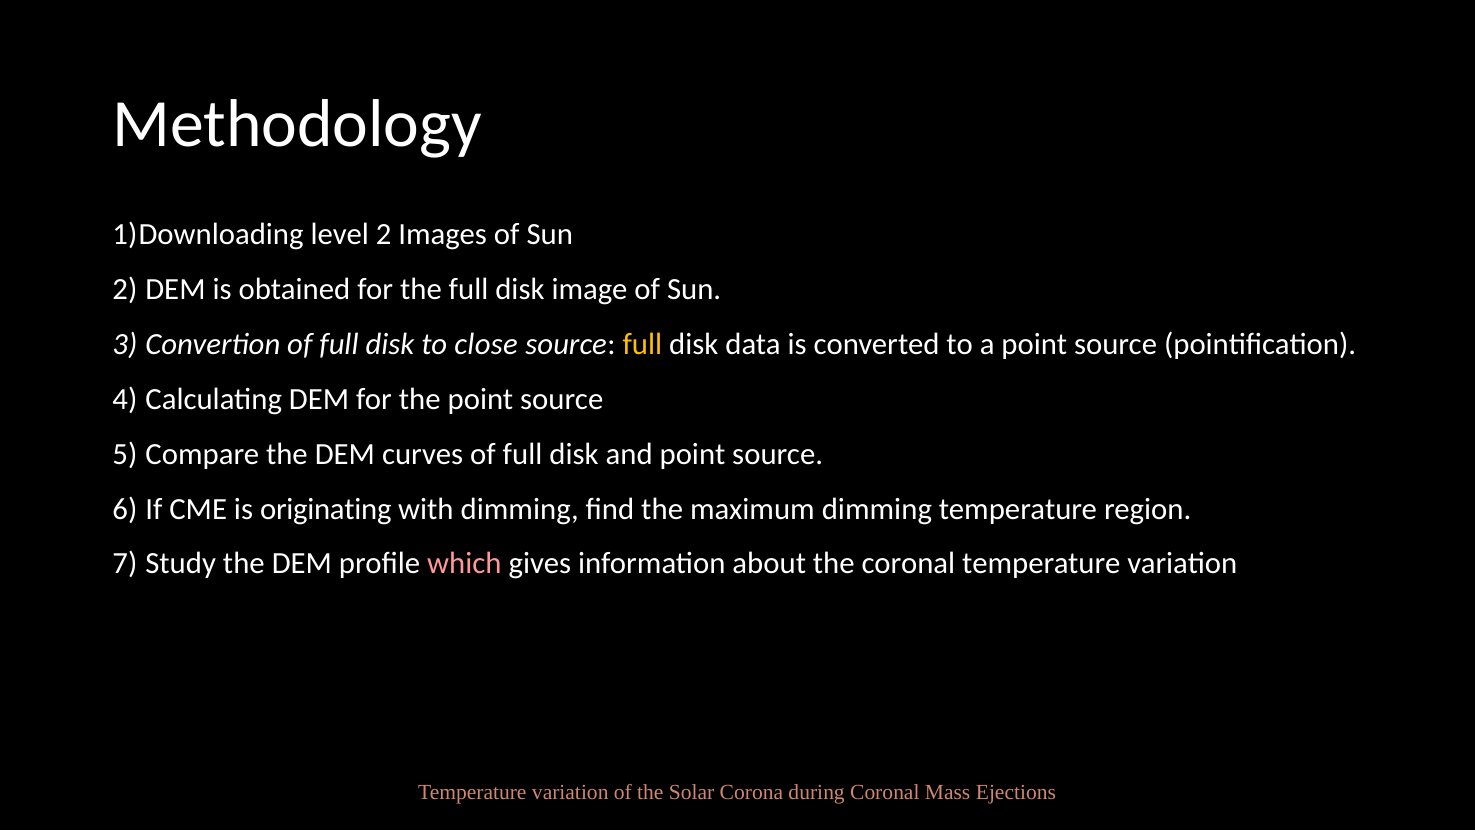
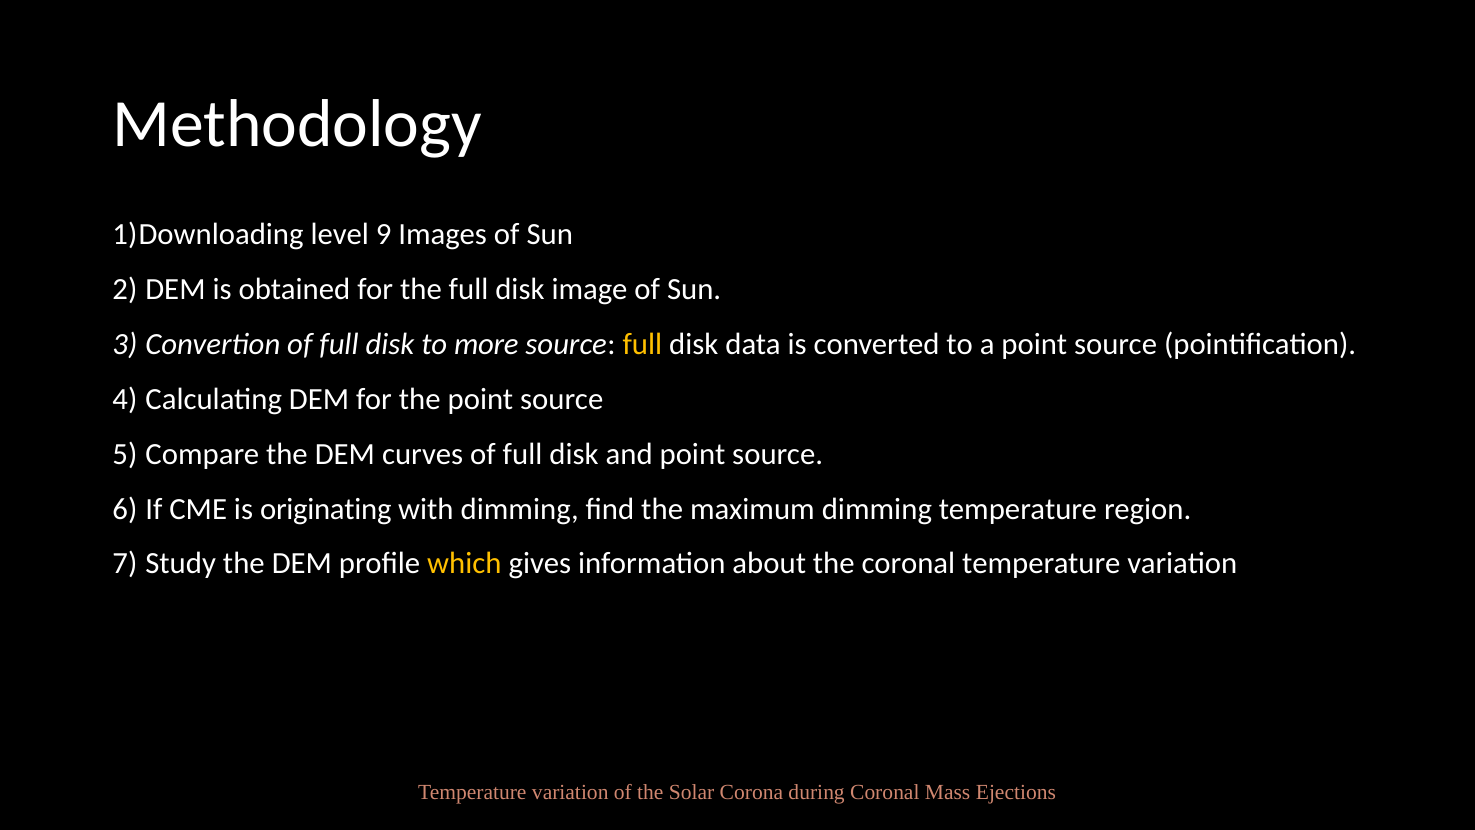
level 2: 2 -> 9 (384, 234)
close: close -> more (486, 344)
which colour: pink -> yellow (464, 564)
